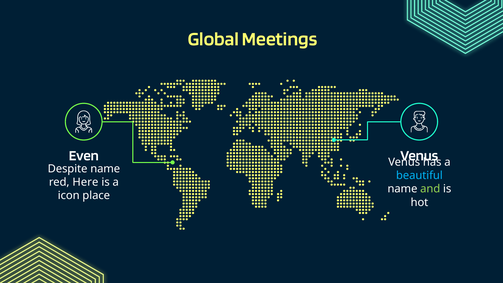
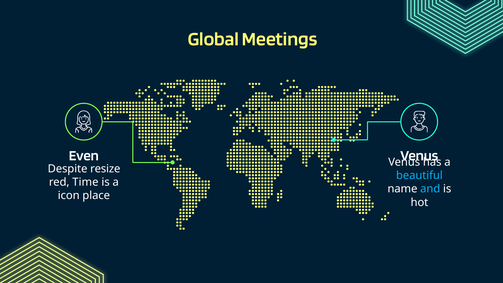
Despite name: name -> resize (105, 169)
Here: Here -> Time (85, 182)
and colour: light green -> light blue (430, 189)
